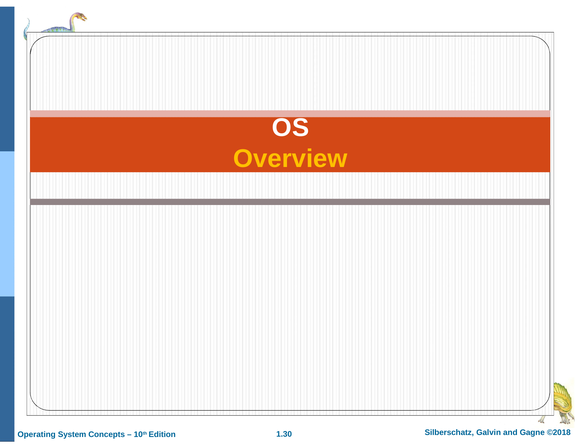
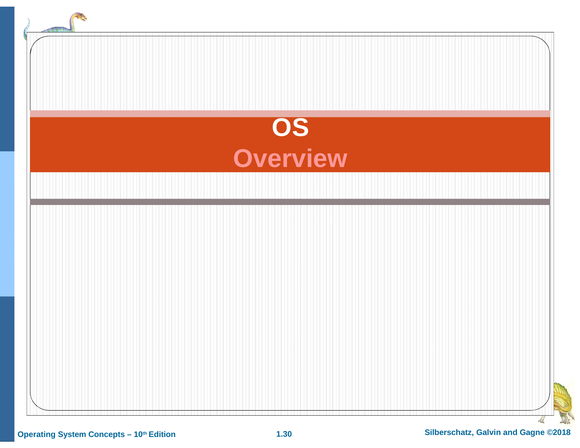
Overview colour: yellow -> pink (290, 159)
